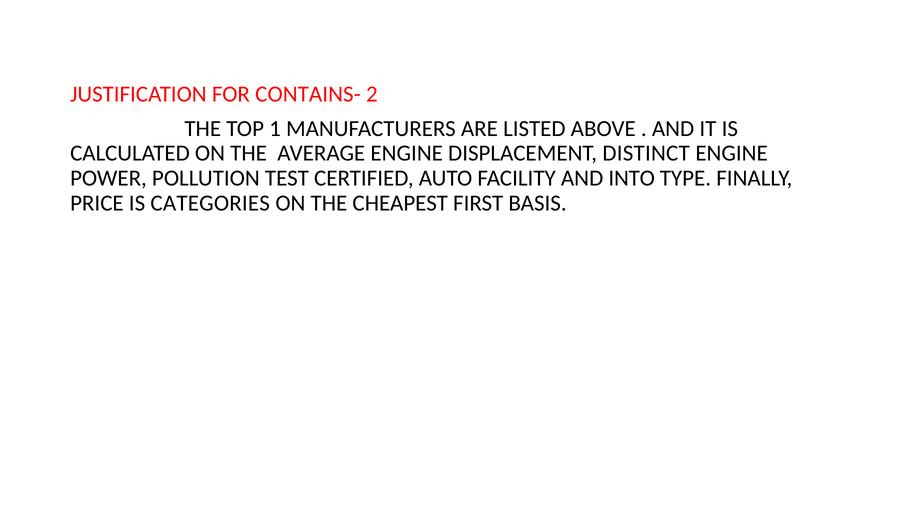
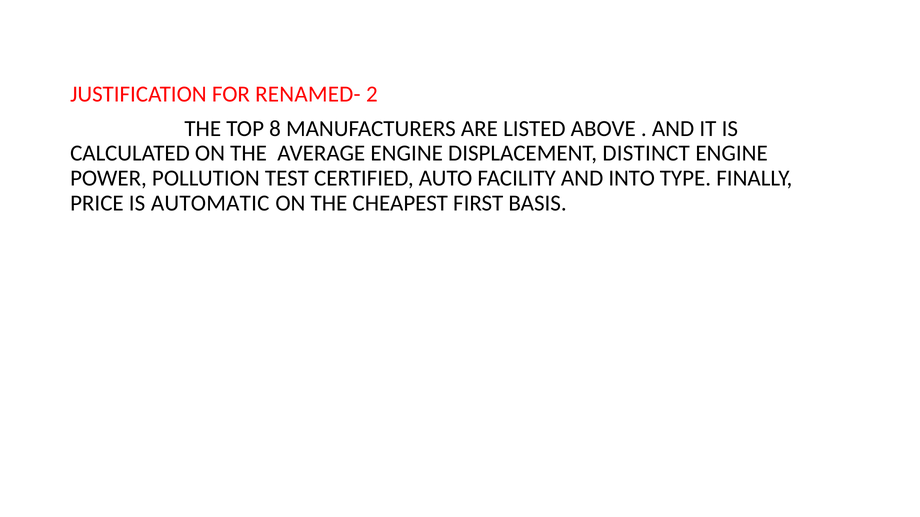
CONTAINS-: CONTAINS- -> RENAMED- (308, 94)
1: 1 -> 8 (275, 129)
CATEGORIES: CATEGORIES -> AUTOMATIC (210, 203)
